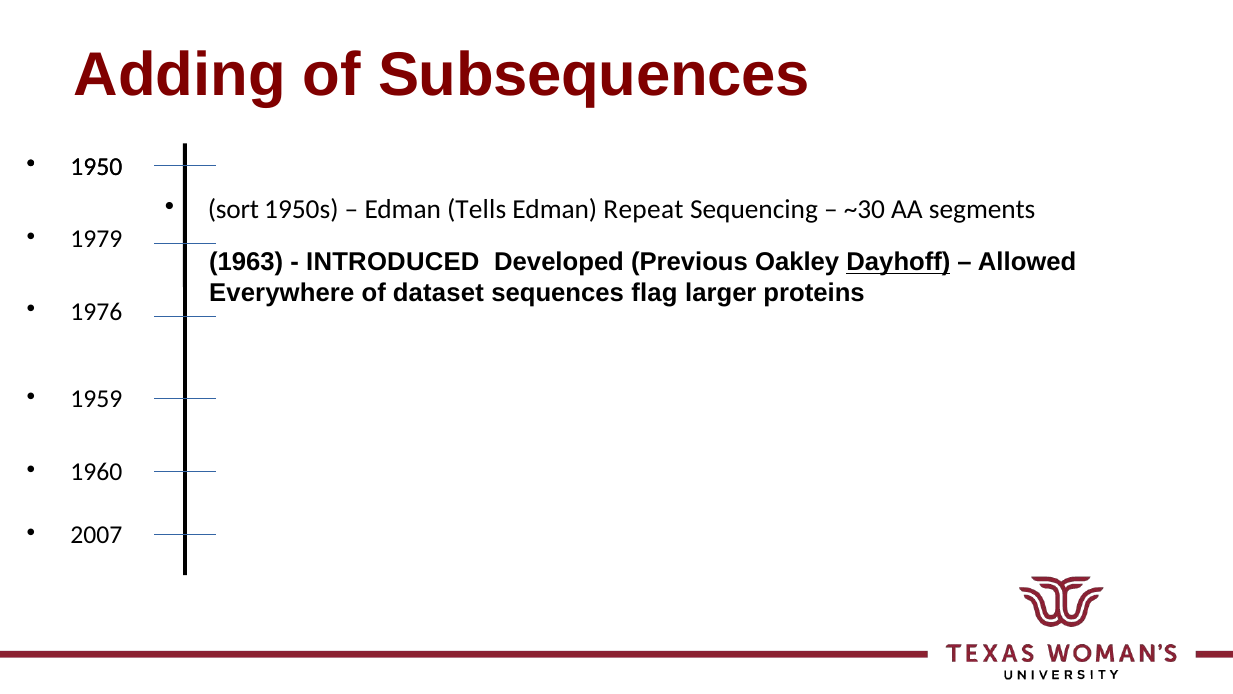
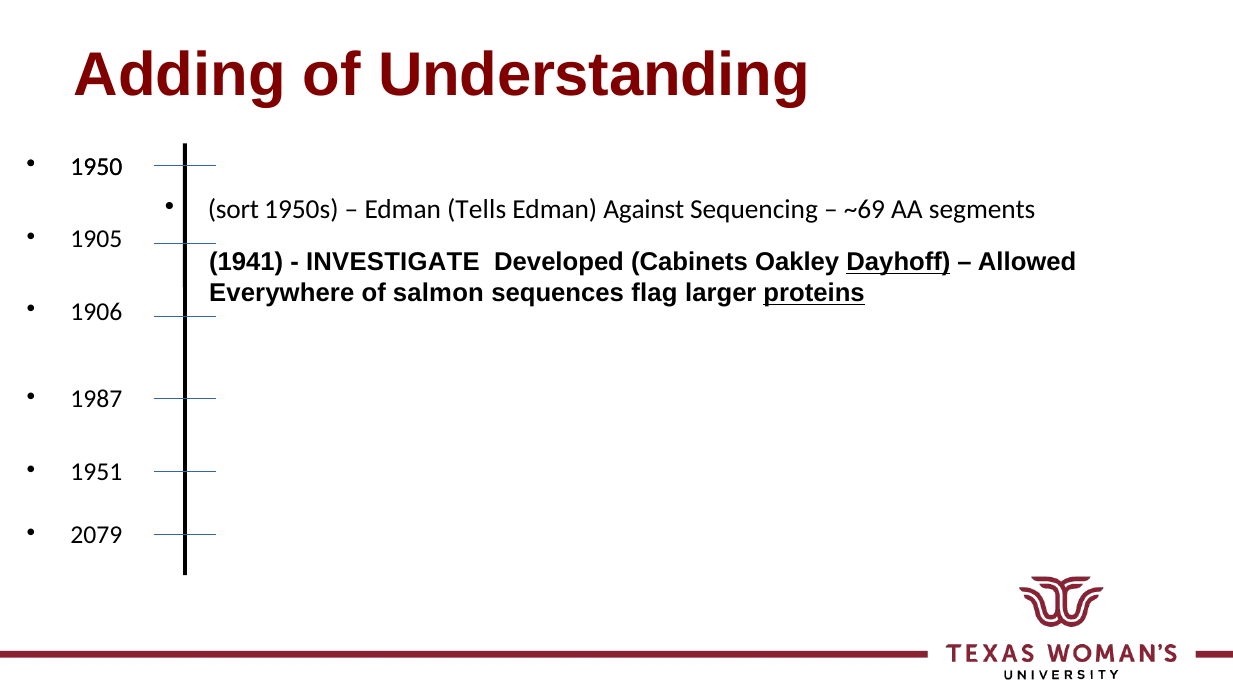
Subsequences: Subsequences -> Understanding (594, 75)
Repeat: Repeat -> Against (644, 209)
~30: ~30 -> ~69 (864, 209)
1979: 1979 -> 1905 (96, 239)
1963: 1963 -> 1941 (246, 262)
INTRODUCED: INTRODUCED -> INVESTIGATE (393, 262)
Previous: Previous -> Cabinets (689, 262)
dataset: dataset -> salmon (438, 293)
proteins underline: none -> present (814, 293)
1976: 1976 -> 1906 (96, 312)
1959: 1959 -> 1987 (96, 399)
1960: 1960 -> 1951 (96, 472)
2007: 2007 -> 2079 (96, 535)
